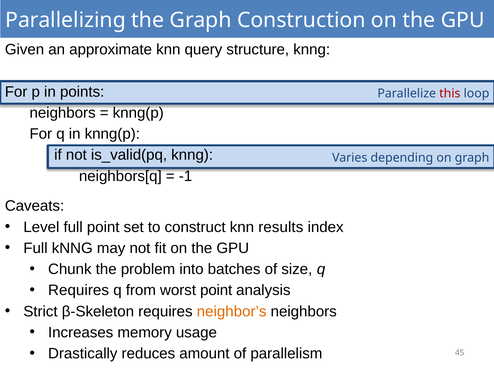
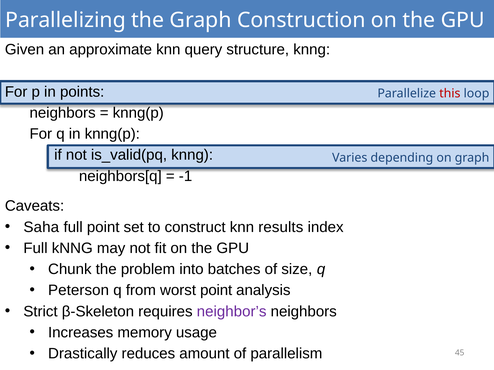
Level: Level -> Saha (41, 227)
Requires: Requires -> Peterson (79, 291)
neighbor’s colour: orange -> purple (232, 312)
